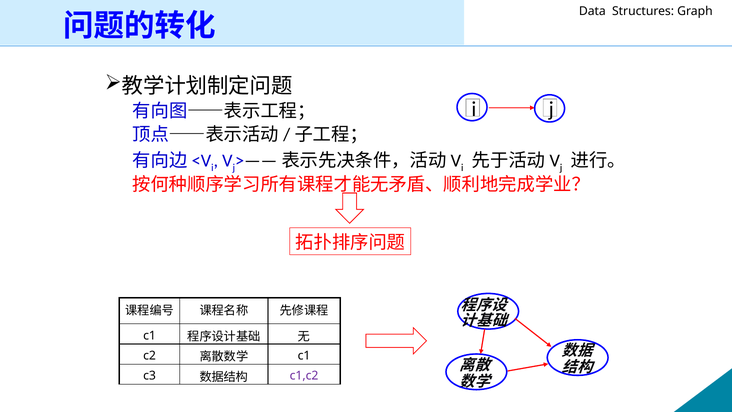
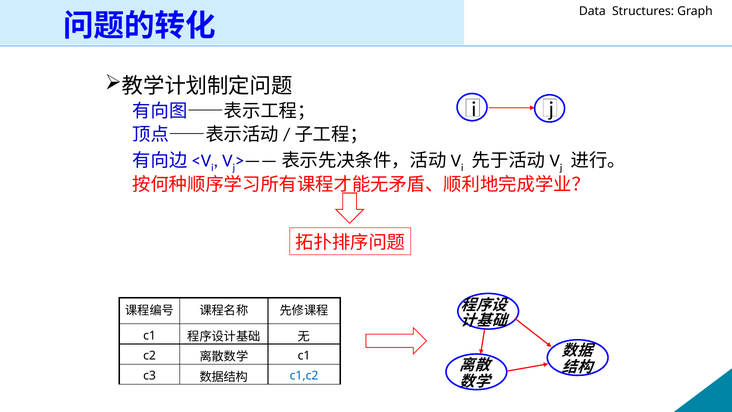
c1,c2 colour: purple -> blue (304, 376)
